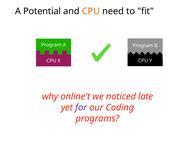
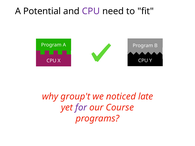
CPU colour: orange -> purple (91, 11)
online't: online't -> group't (75, 97)
Coding: Coding -> Course (120, 108)
